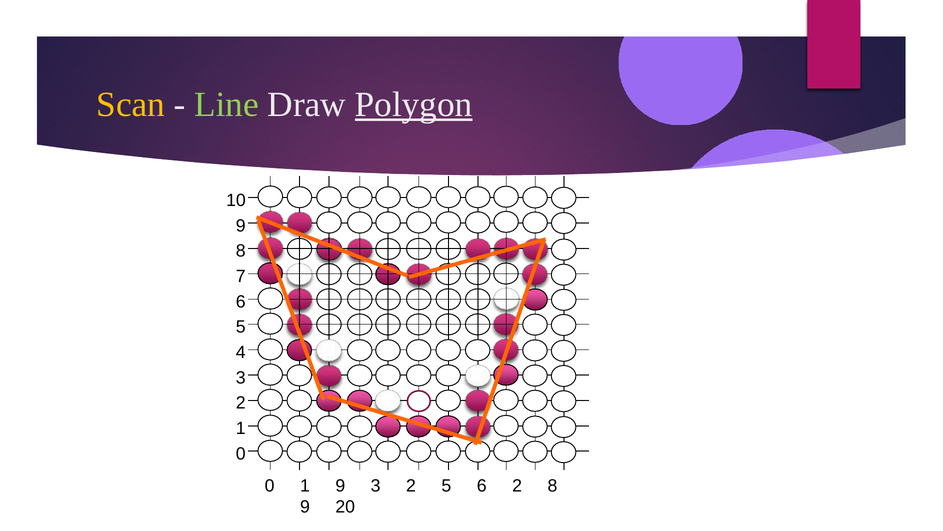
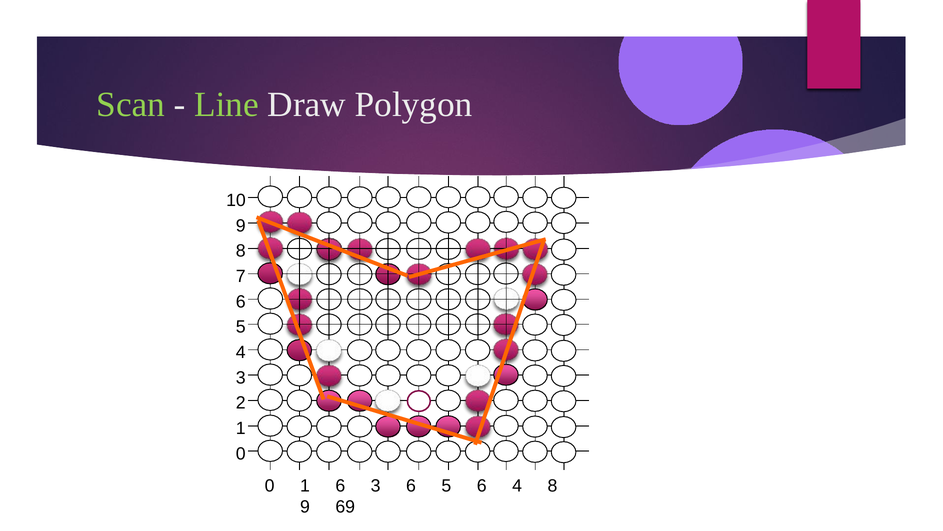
Scan colour: yellow -> light green (131, 104)
Polygon underline: present -> none (414, 104)
1 9: 9 -> 6 (340, 485)
2: 2 -> 6 (411, 485)
6 2: 2 -> 4 (517, 485)
20: 20 -> 69 (345, 506)
